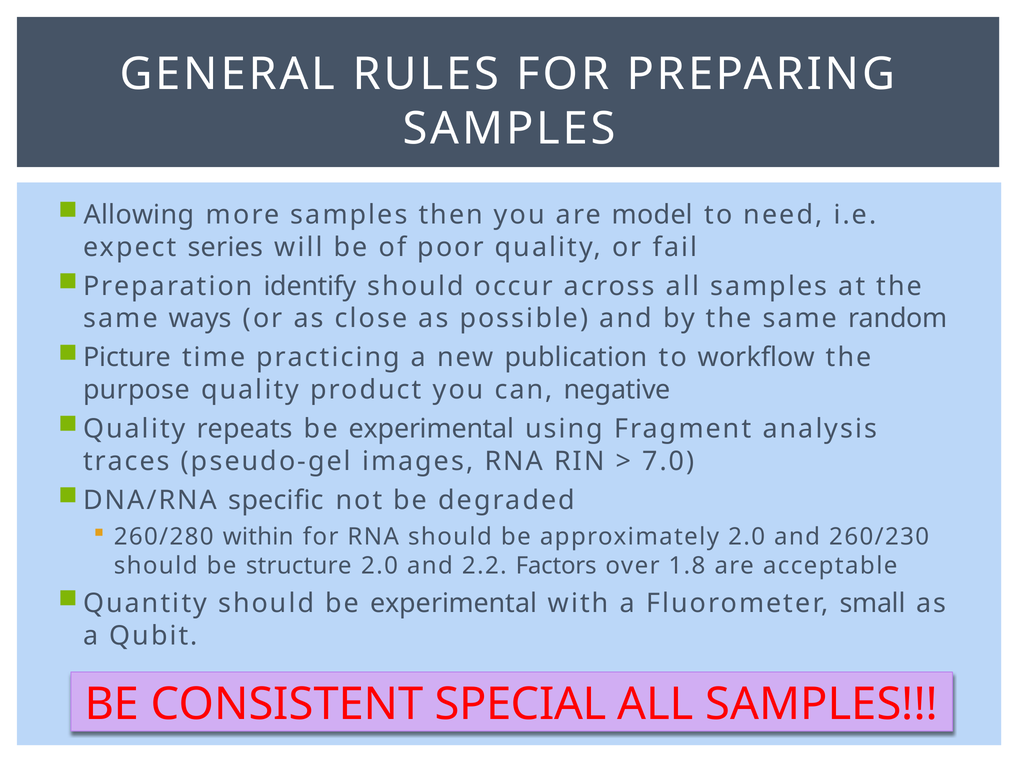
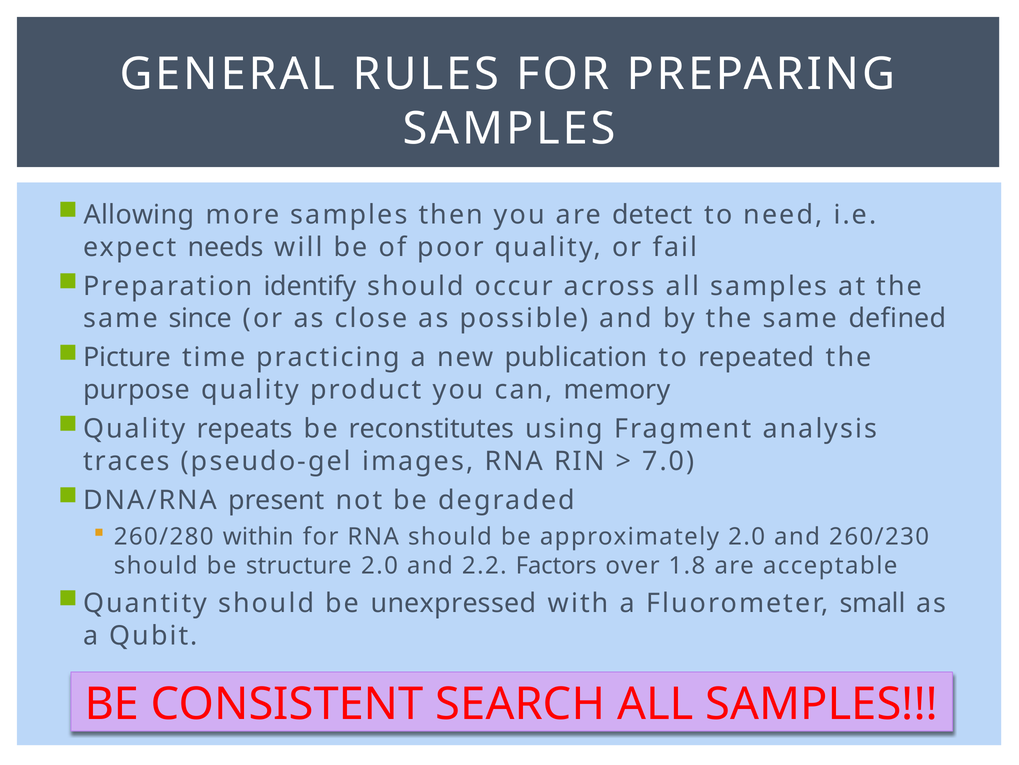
model: model -> detect (652, 215)
series: series -> needs (226, 247)
ways: ways -> since (200, 318)
random: random -> defined (898, 318)
workflow: workflow -> repeated (756, 357)
negative: negative -> memory (617, 390)
experimental: experimental -> reconstitutes (431, 429)
specific: specific -> present (276, 500)
should be experimental: experimental -> unexpressed (453, 603)
SPECIAL: SPECIAL -> SEARCH (520, 704)
